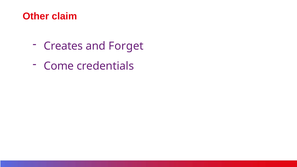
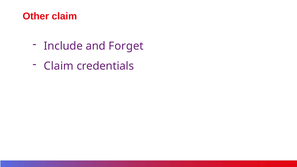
Creates: Creates -> Include (63, 46)
Come: Come -> Claim (59, 66)
